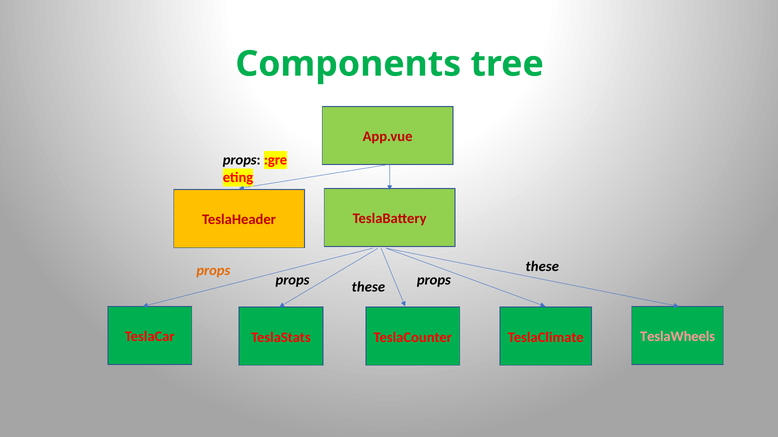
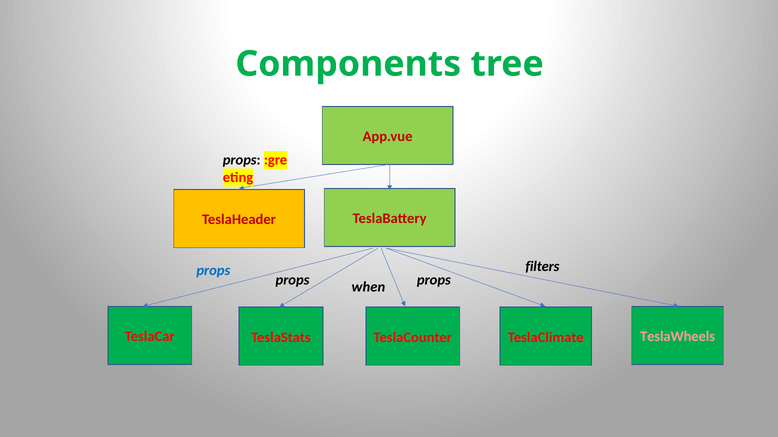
these: these -> filters (542, 267)
props colour: orange -> blue (213, 271)
props these: these -> when (368, 287)
